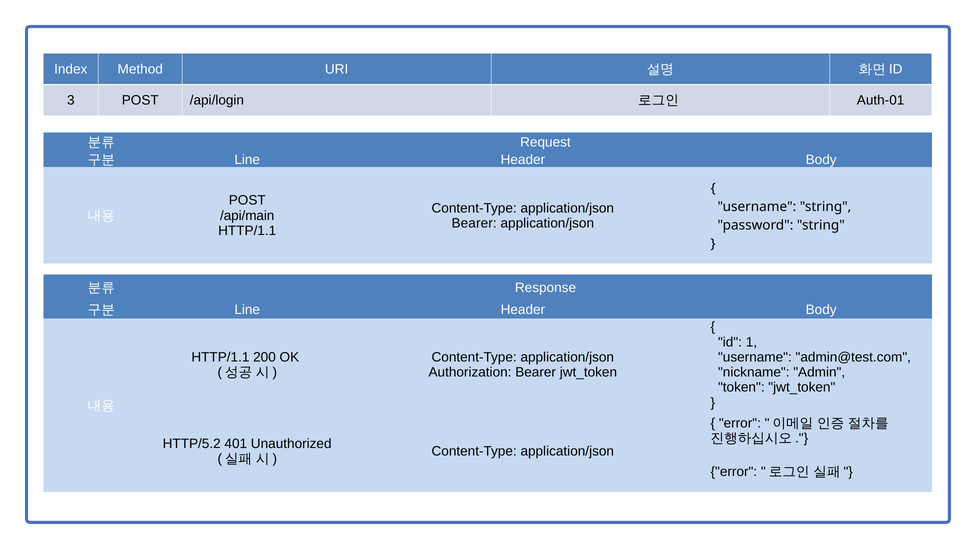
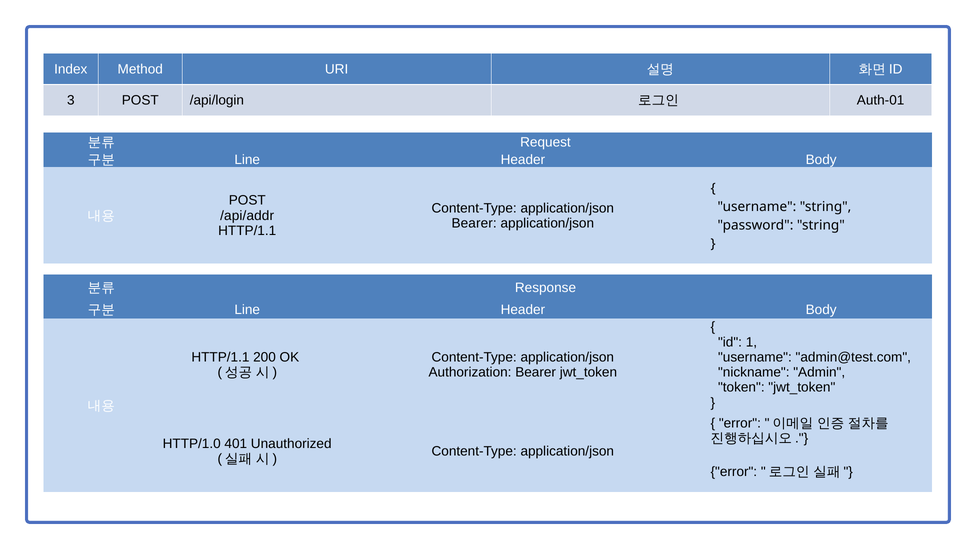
/api/main: /api/main -> /api/addr (247, 216)
HTTP/5.2: HTTP/5.2 -> HTTP/1.0 (192, 444)
